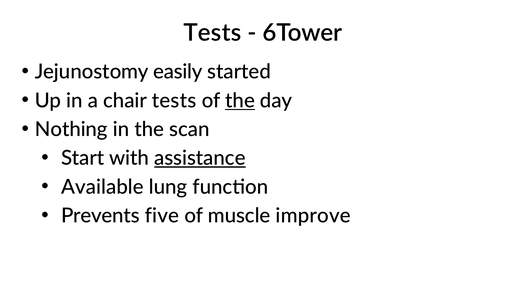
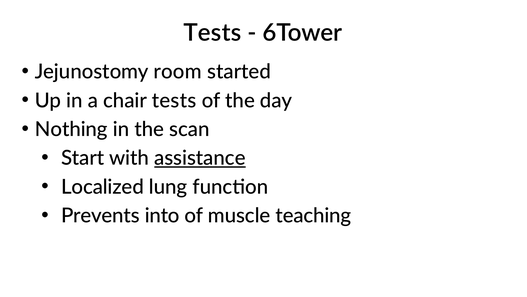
easily: easily -> room (178, 72)
the underline: present -> none (240, 100)
Available: Available -> Localized (103, 187)
five: five -> into (162, 215)
improve: improve -> teaching (313, 215)
